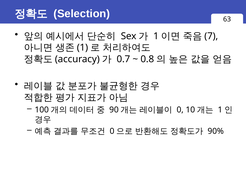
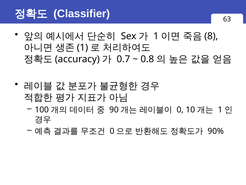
Selection: Selection -> Classifier (82, 14)
7: 7 -> 8 (211, 36)
